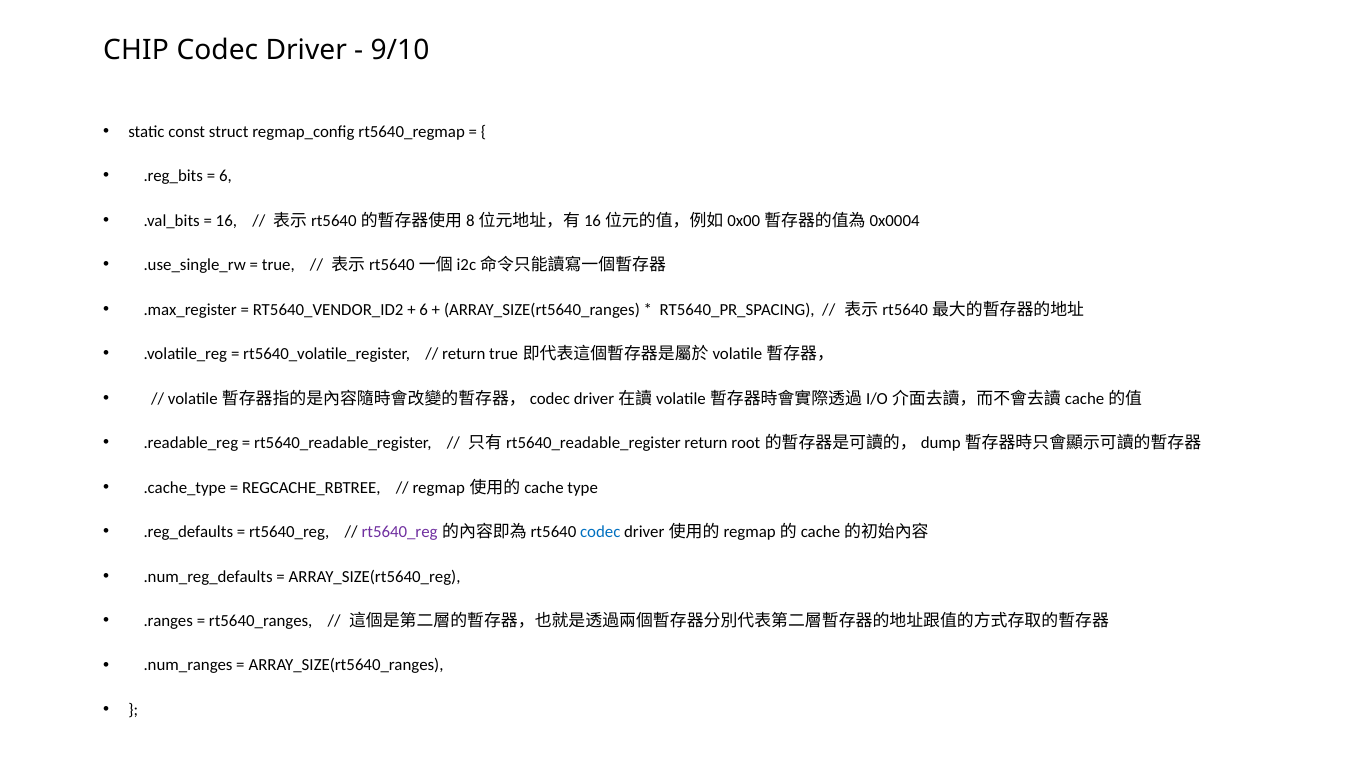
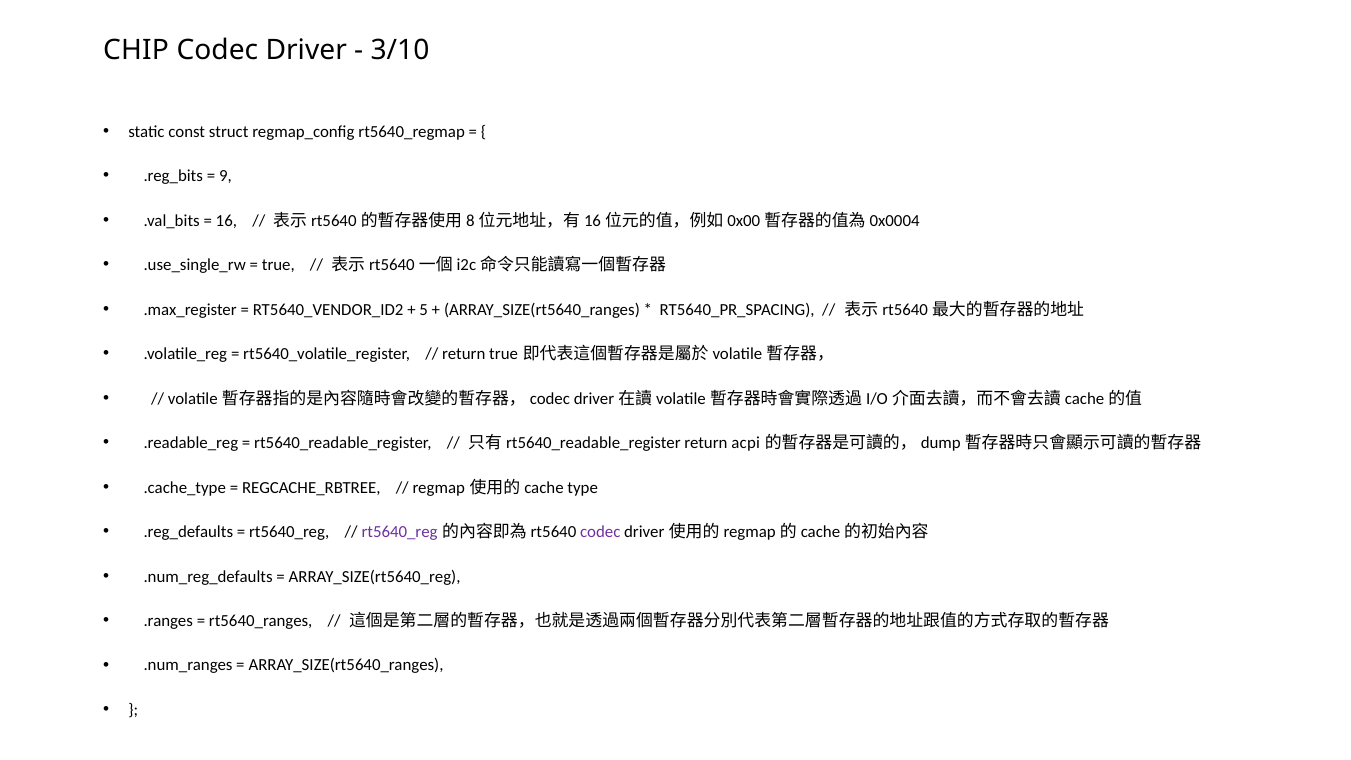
9/10: 9/10 -> 3/10 (400, 50)
6: 6 -> 9 (225, 176)
6: 6 -> 5 (424, 310)
root: root -> acpi (746, 443)
codec colour: blue -> purple (600, 532)
